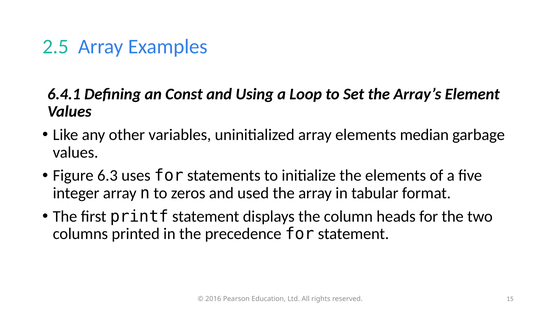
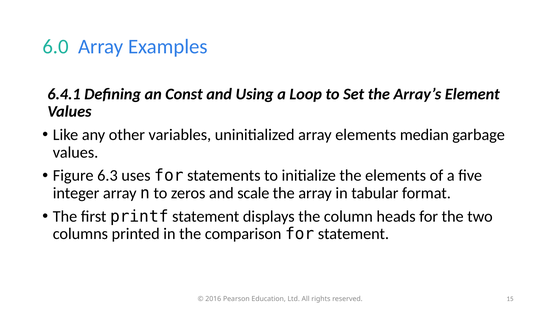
2.5: 2.5 -> 6.0 (56, 47)
used: used -> scale (253, 193)
precedence: precedence -> comparison (243, 234)
